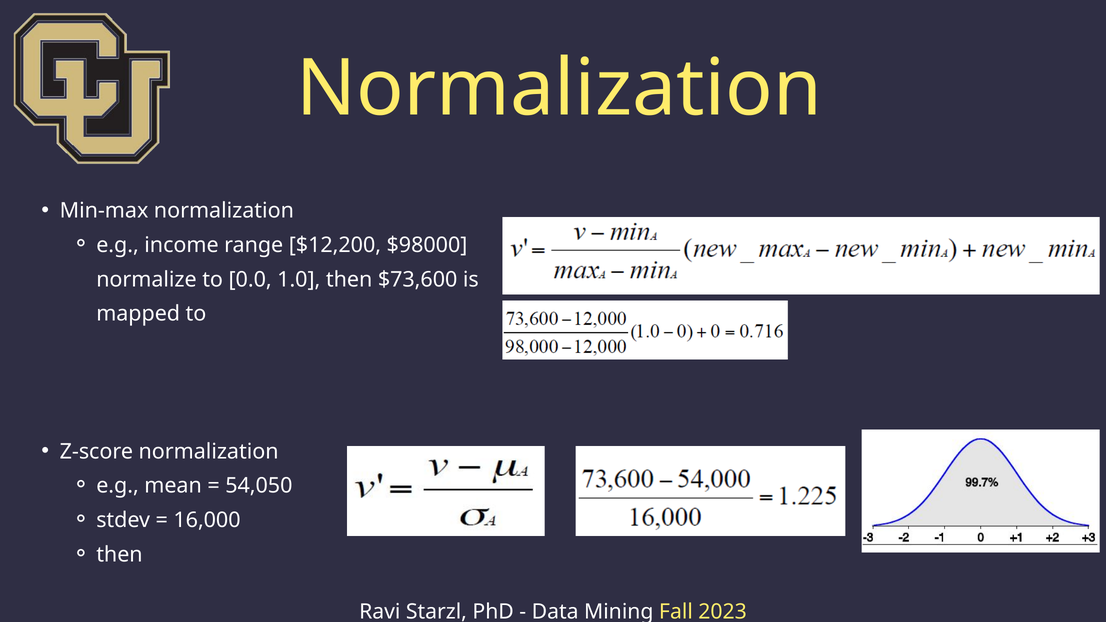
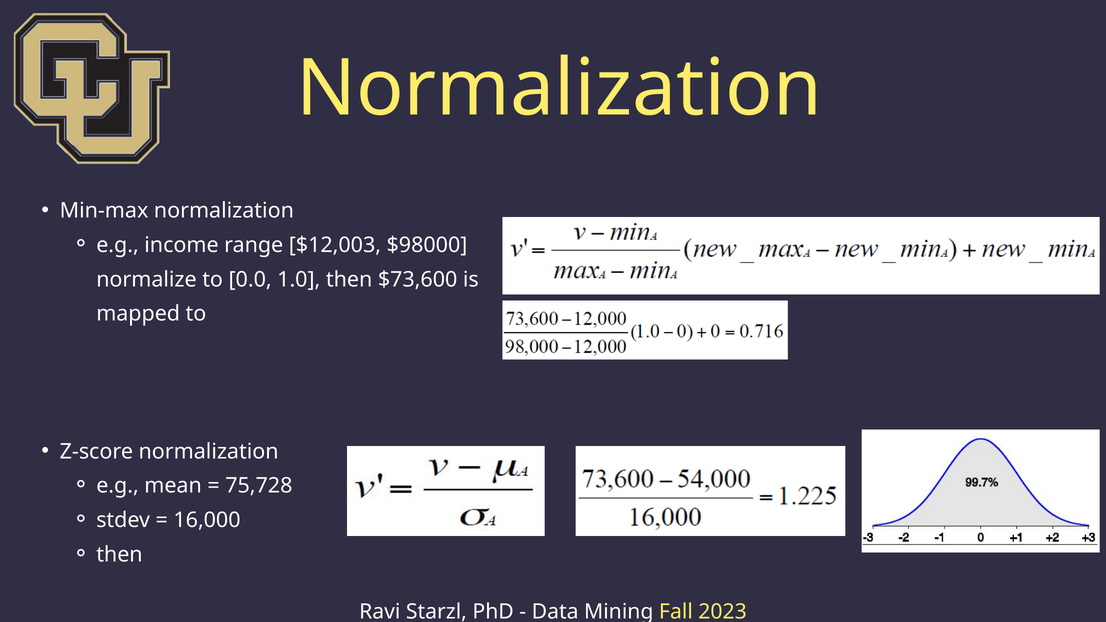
$12,200: $12,200 -> $12,003 (335, 245)
54,050: 54,050 -> 75,728 (259, 486)
